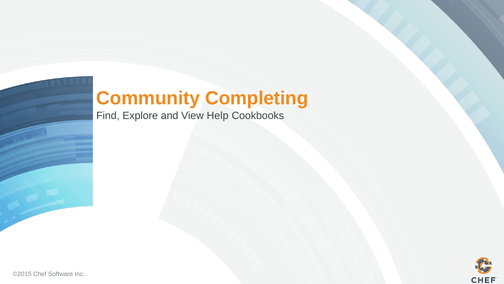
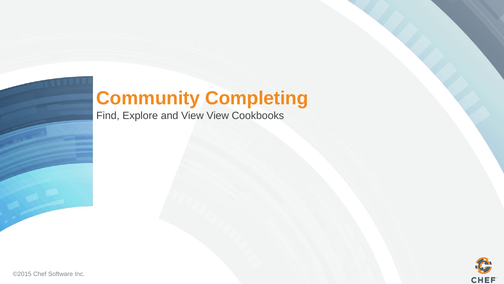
View Help: Help -> View (218, 115)
